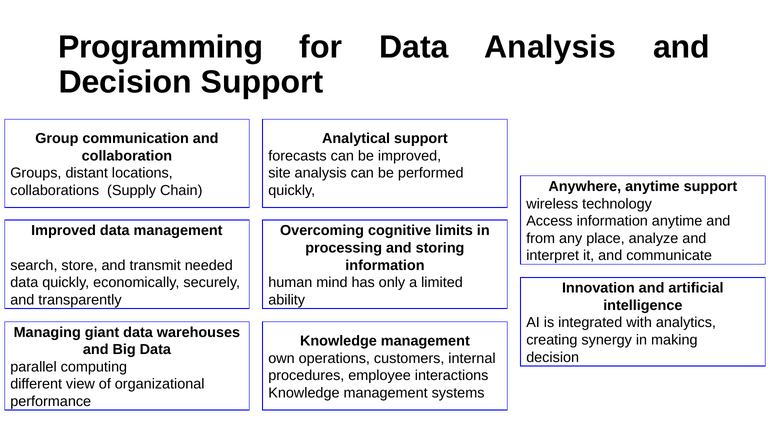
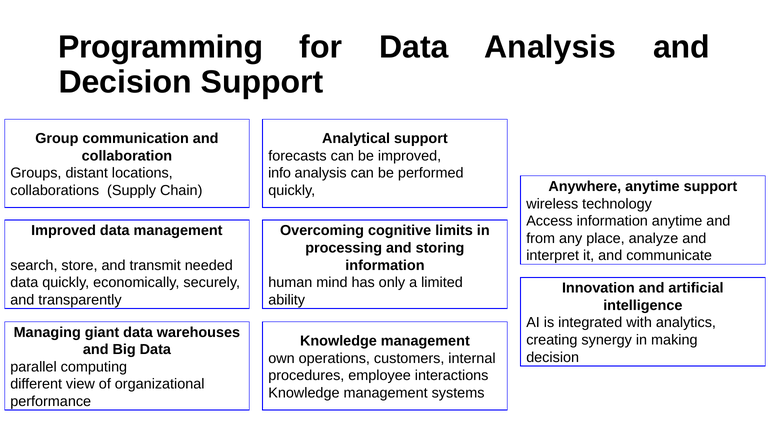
site: site -> info (280, 173)
